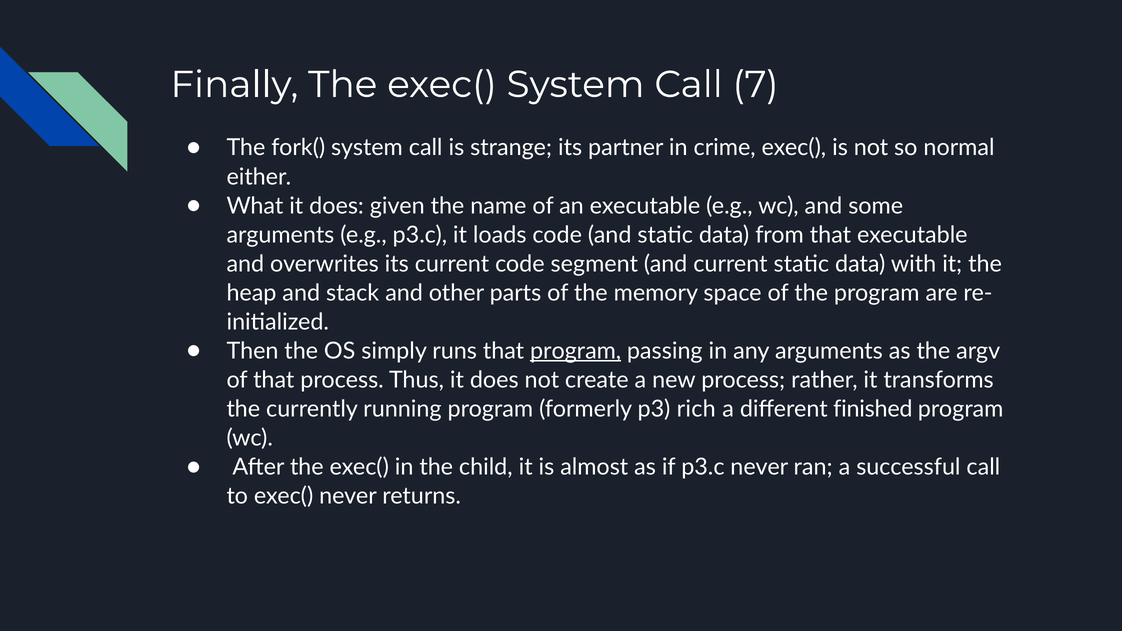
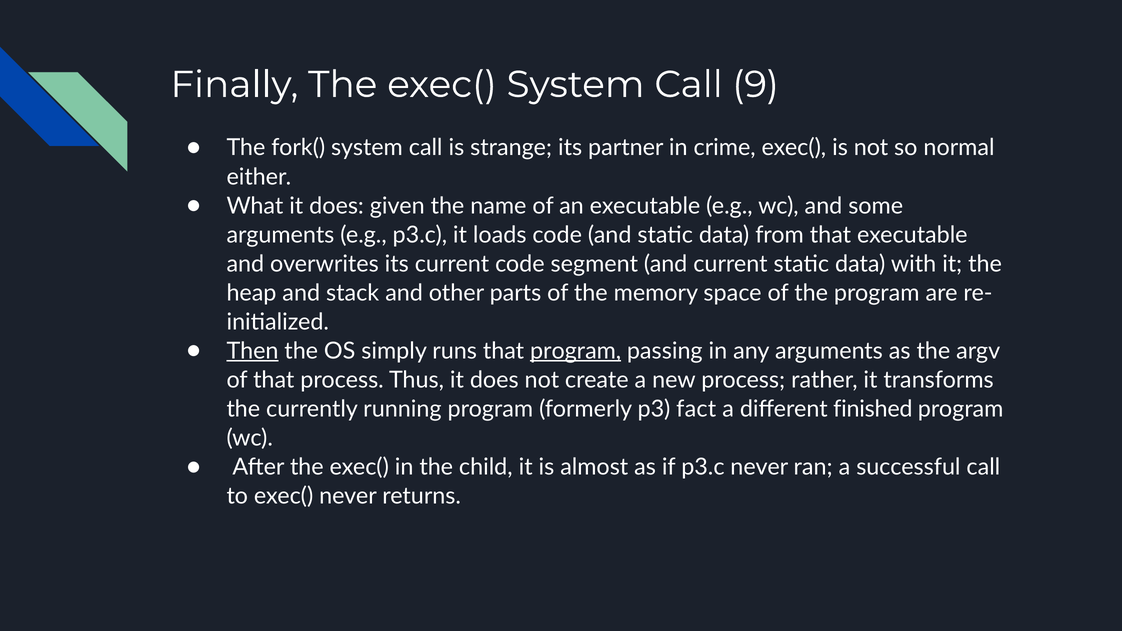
7: 7 -> 9 (756, 85)
Then underline: none -> present (252, 351)
rich: rich -> fact (696, 409)
